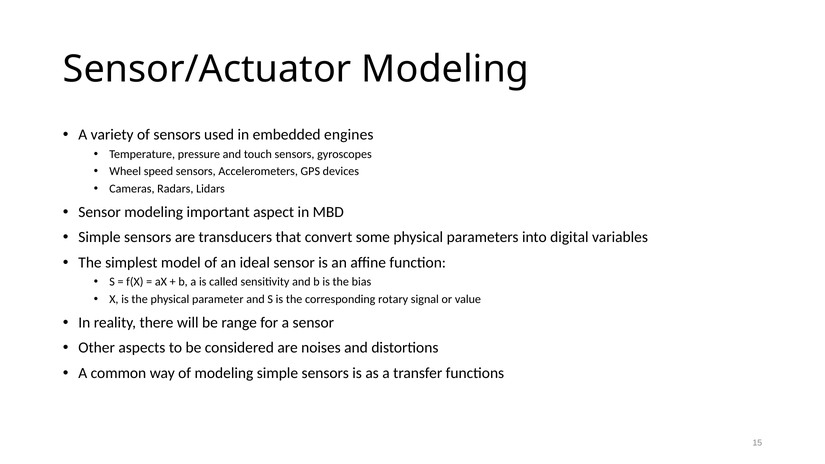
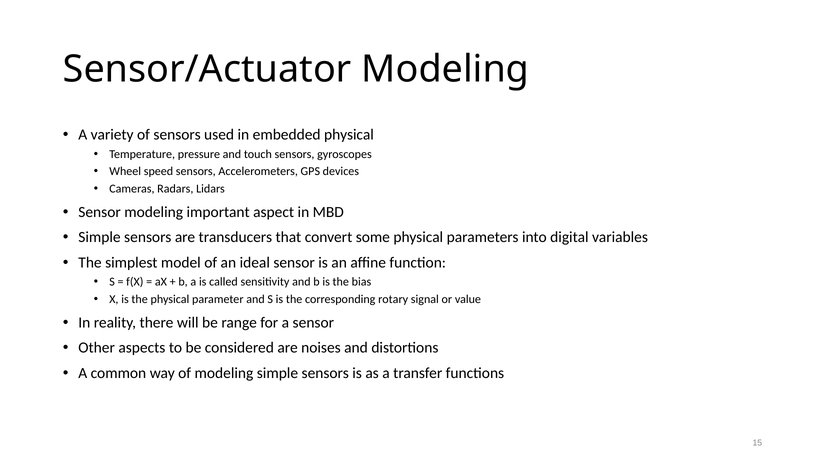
embedded engines: engines -> physical (349, 135)
